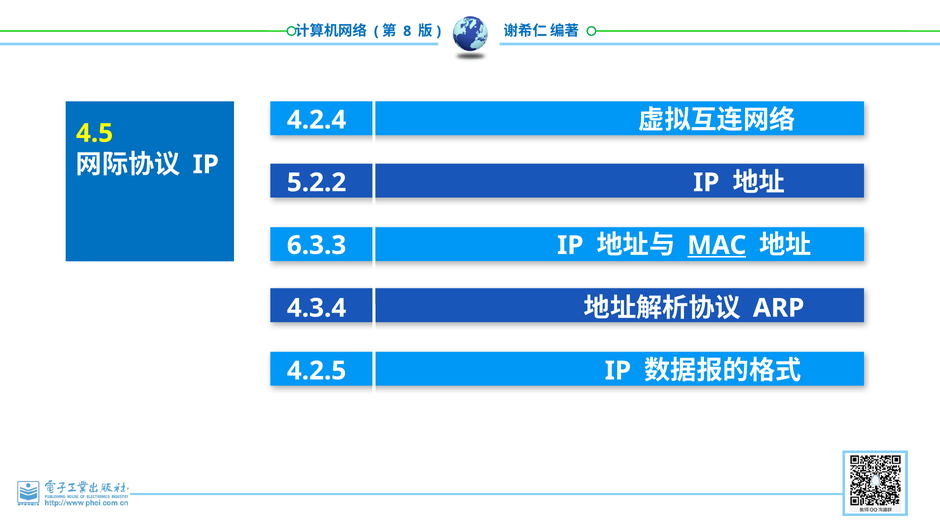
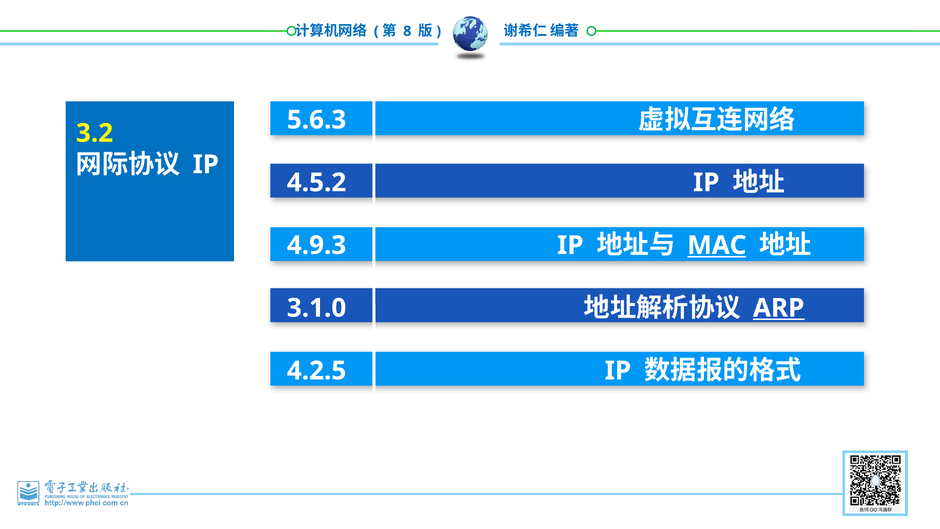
4.2.4: 4.2.4 -> 5.6.3 (317, 120)
4.5: 4.5 -> 3.2 (95, 133)
5.2.2: 5.2.2 -> 4.5.2 (317, 183)
6.3.3: 6.3.3 -> 4.9.3 (317, 245)
4.3.4: 4.3.4 -> 3.1.0 (317, 308)
ARP underline: none -> present (779, 308)
